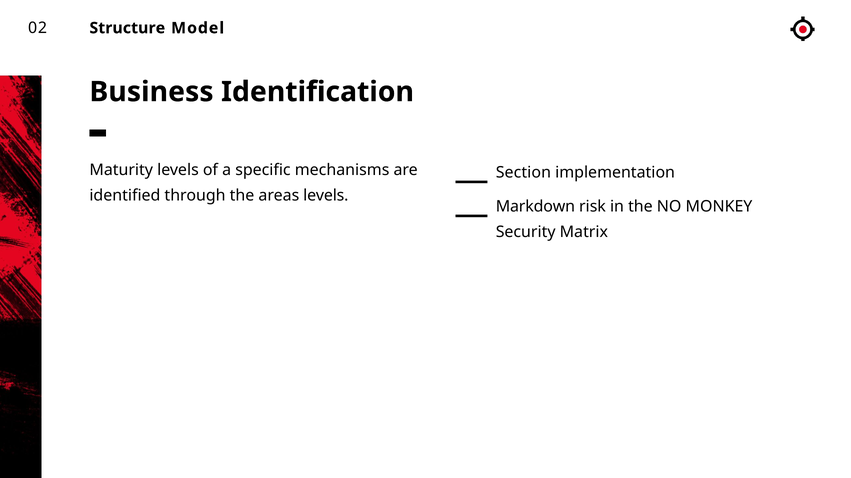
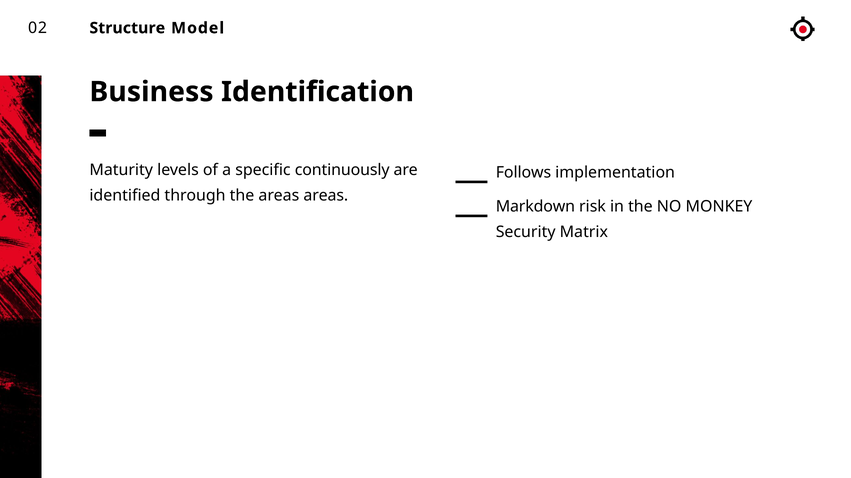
Section: Section -> Follows (523, 173)
mechanisms: mechanisms -> continuously (342, 170)
areas levels: levels -> areas (326, 196)
